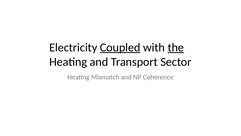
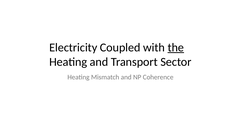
Coupled underline: present -> none (120, 47)
